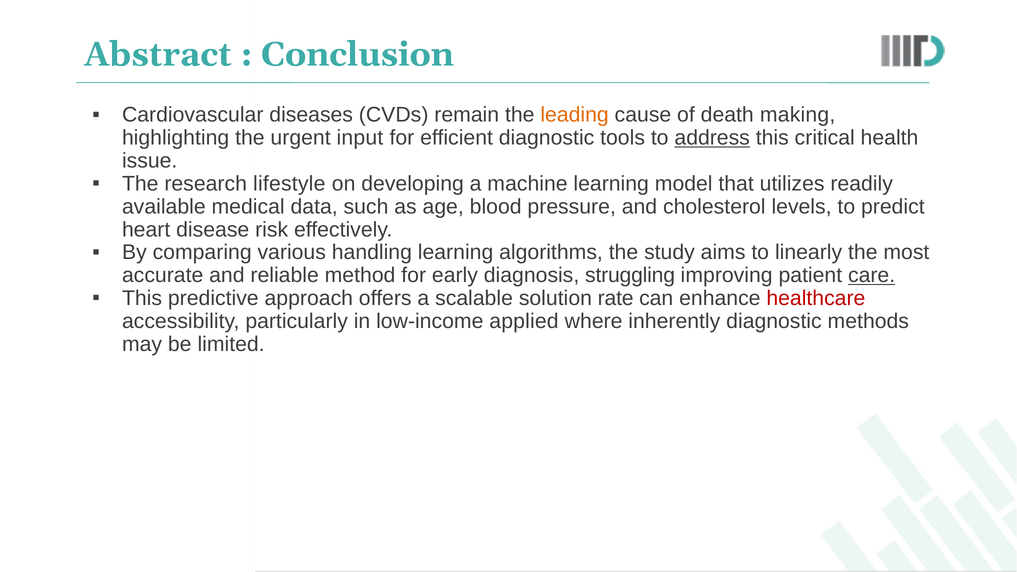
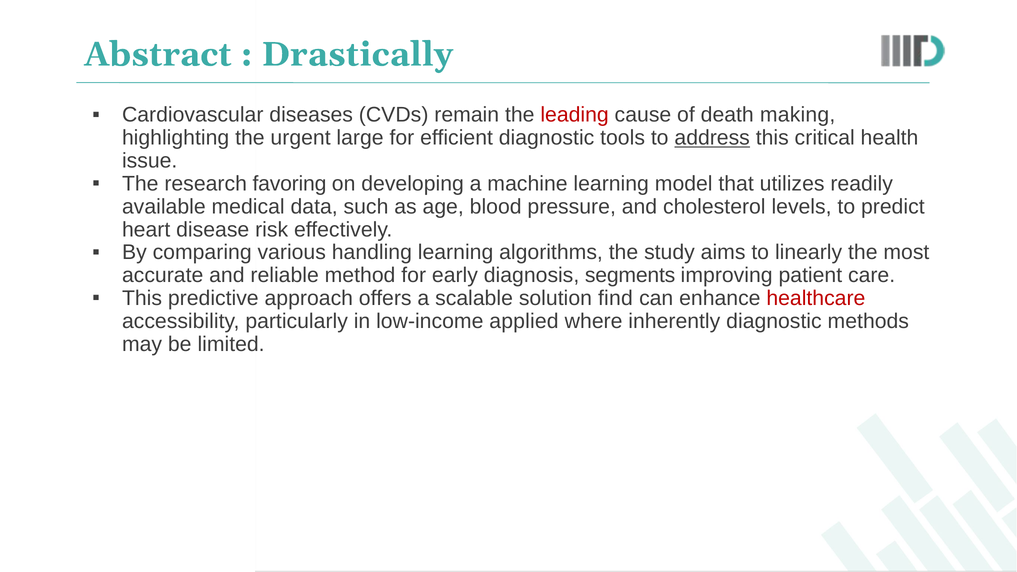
Conclusion: Conclusion -> Drastically (357, 54)
leading colour: orange -> red (575, 115)
input: input -> large (360, 138)
lifestyle: lifestyle -> favoring (289, 184)
struggling: struggling -> segments (630, 275)
care underline: present -> none (872, 275)
rate: rate -> find (615, 298)
